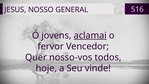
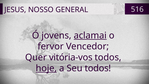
nosso-vos: nosso-vos -> vitória-vos (71, 57)
hoje underline: none -> present (46, 68)
Seu vinde: vinde -> todos (98, 68)
